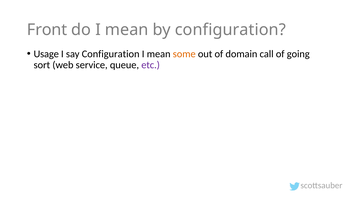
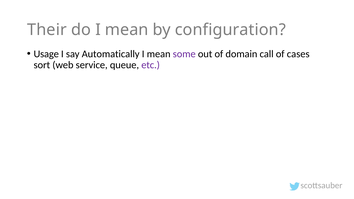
Front: Front -> Their (47, 30)
say Configuration: Configuration -> Automatically (111, 54)
some colour: orange -> purple (184, 54)
going: going -> cases (298, 54)
